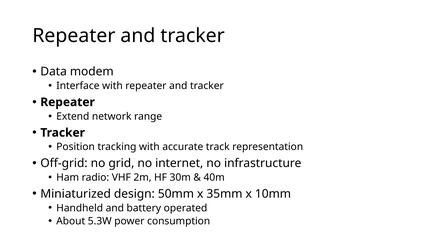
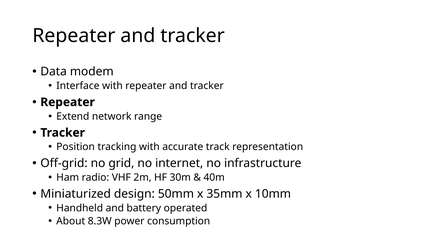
5.3W: 5.3W -> 8.3W (100, 221)
